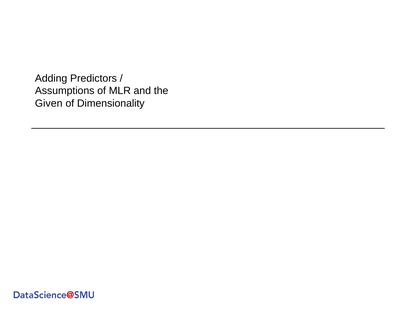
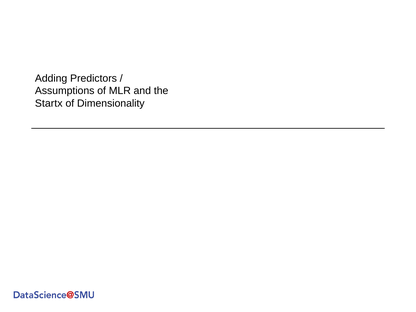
Given: Given -> Startx (49, 103)
